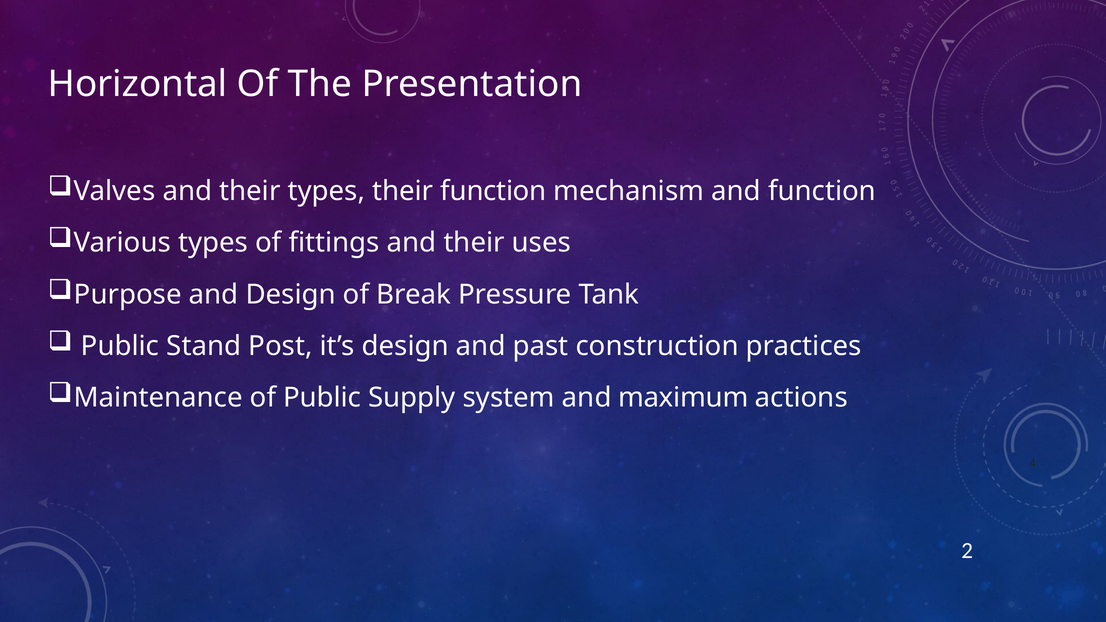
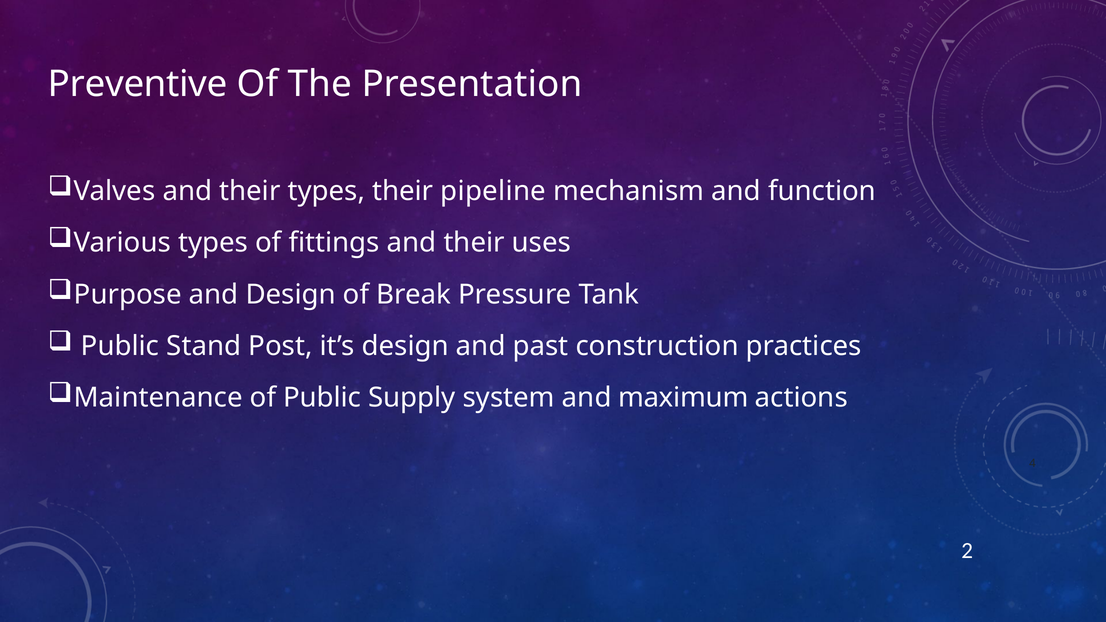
Horizontal: Horizontal -> Preventive (138, 84)
their function: function -> pipeline (493, 191)
